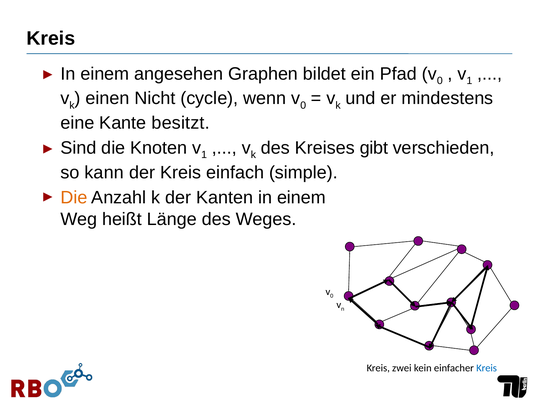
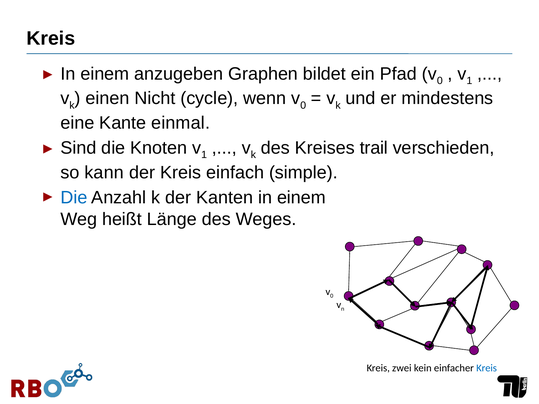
angesehen: angesehen -> anzugeben (179, 74)
besitzt: besitzt -> einmal (181, 123)
gibt: gibt -> trail (374, 148)
Die colour: orange -> blue (74, 198)
